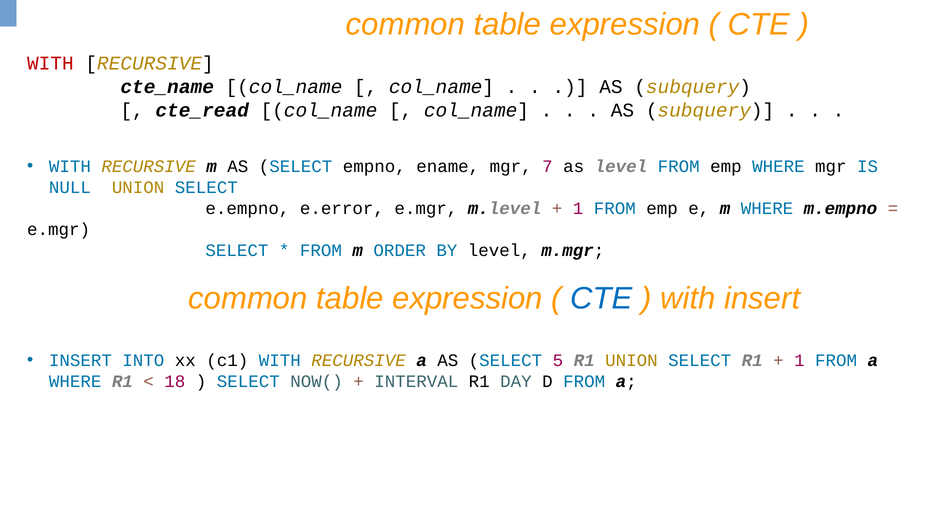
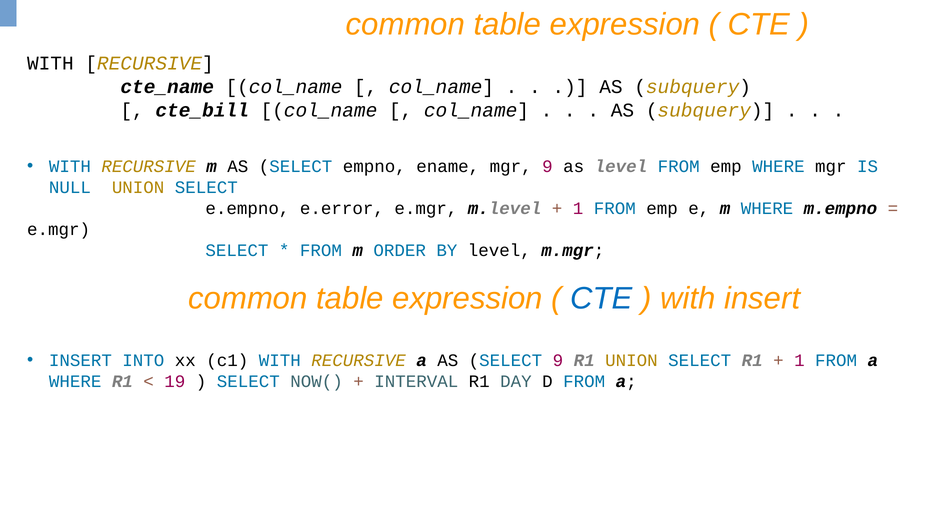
WITH colour: red -> black (50, 63)
cte_read: cte_read -> cte_bill (202, 110)
mgr 7: 7 -> 9 (547, 167)
SELECT 5: 5 -> 9 (558, 360)
18: 18 -> 19 (175, 381)
